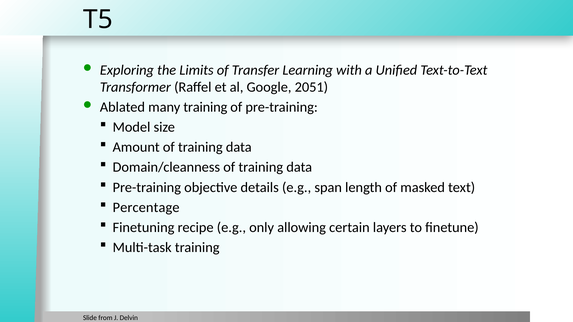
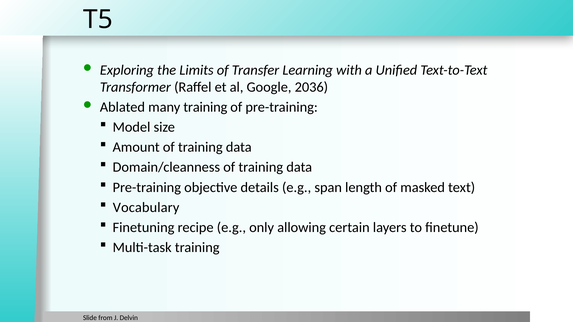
2051: 2051 -> 2036 (311, 87)
Percentage: Percentage -> Vocabulary (146, 208)
